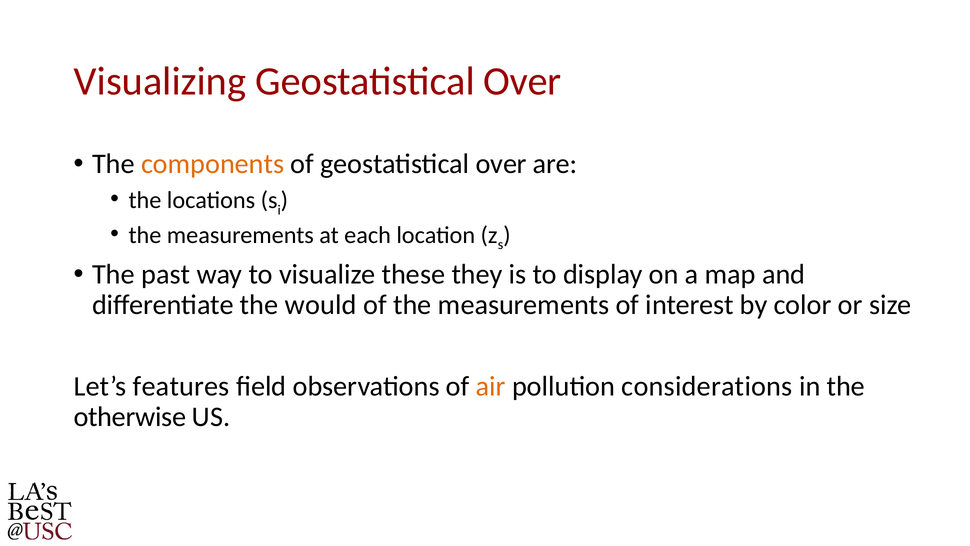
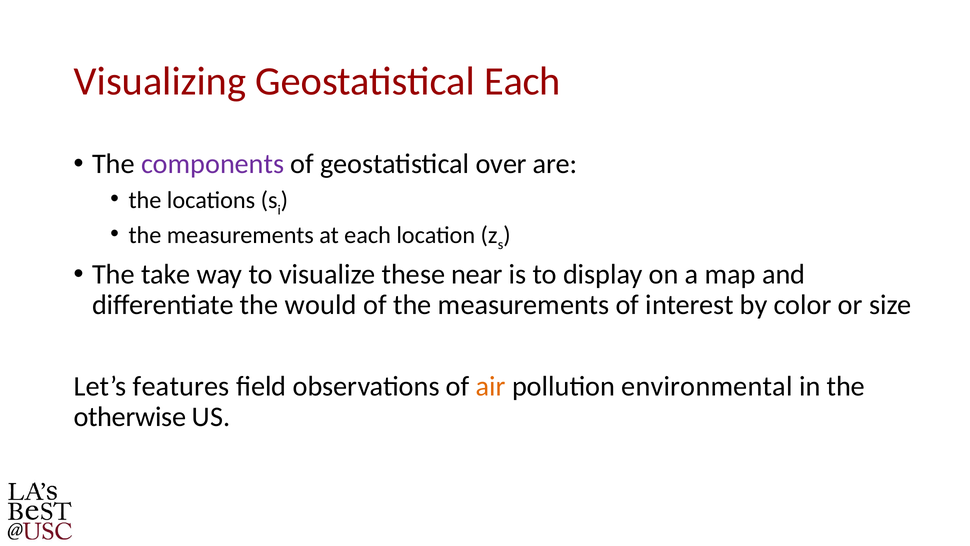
Visualizing Geostatistical Over: Over -> Each (522, 81)
components colour: orange -> purple (213, 164)
past: past -> take (166, 274)
they: they -> near (477, 274)
considerations: considerations -> environmental (707, 386)
